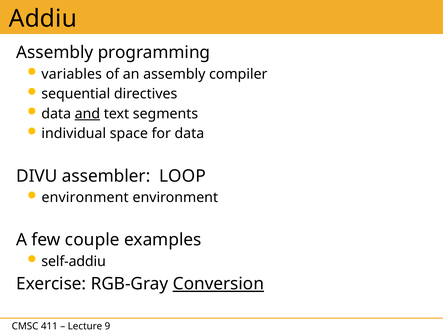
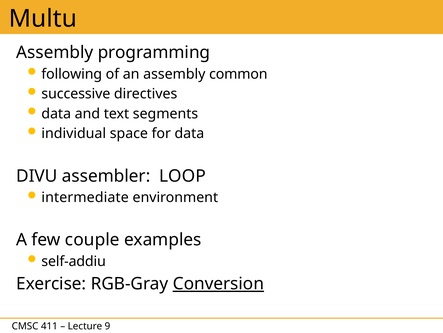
Addiu: Addiu -> Multu (43, 19)
variables: variables -> following (72, 74)
compiler: compiler -> common (238, 74)
sequential: sequential -> successive (76, 94)
and underline: present -> none (87, 114)
environment: environment -> intermediate (85, 197)
